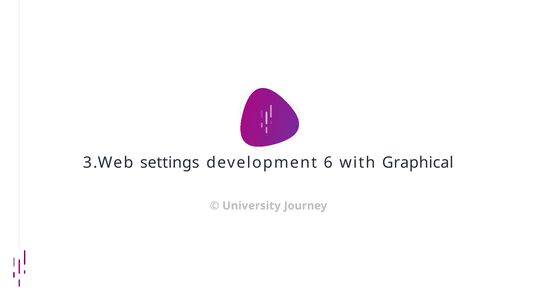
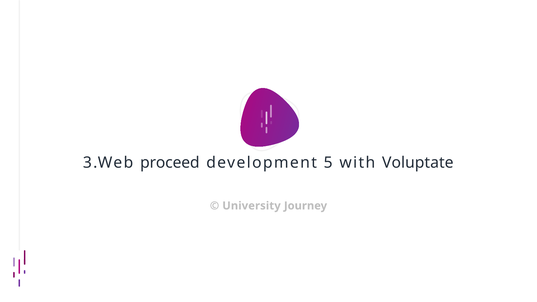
settings: settings -> proceed (170, 163)
6: 6 -> 5 (328, 163)
Graphical: Graphical -> Voluptate (418, 163)
